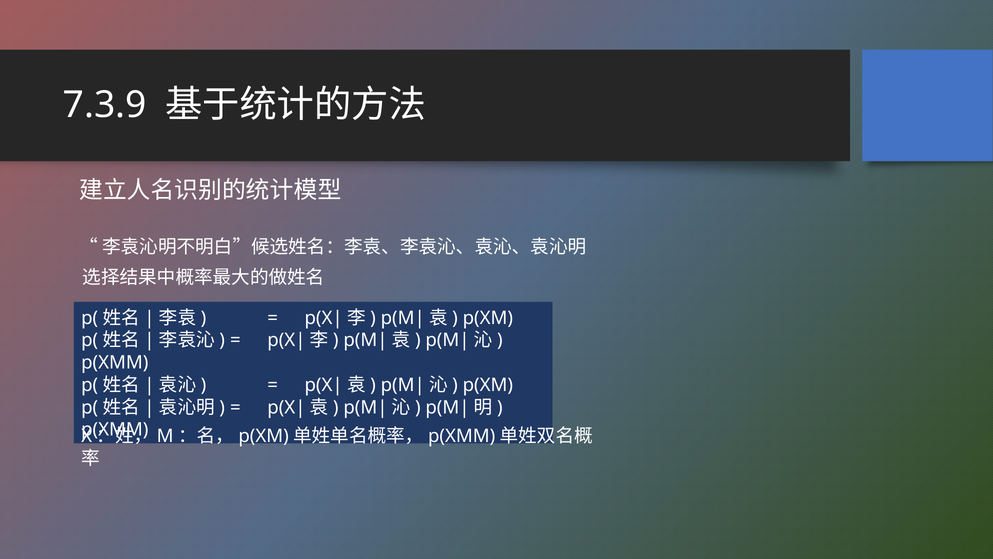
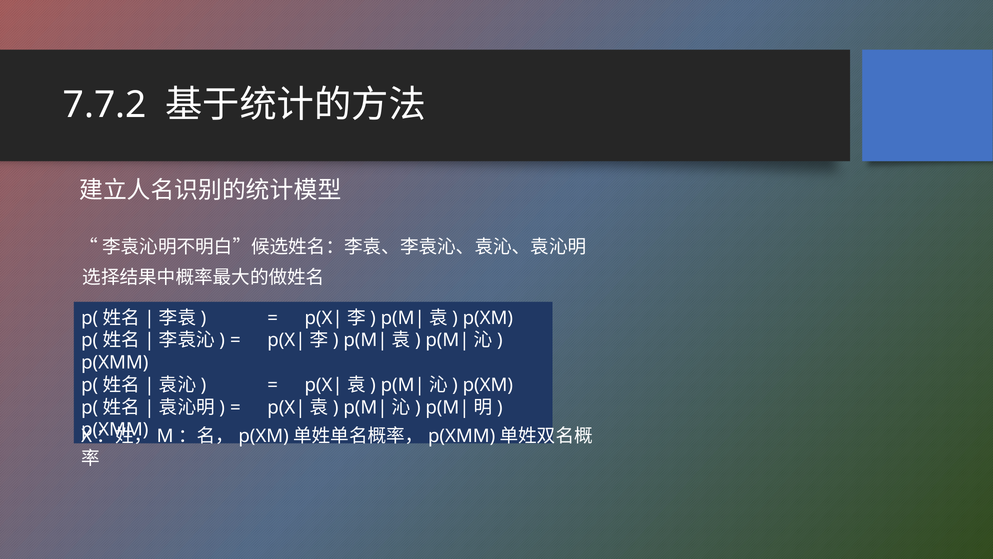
7.3.9: 7.3.9 -> 7.7.2 (105, 105)
